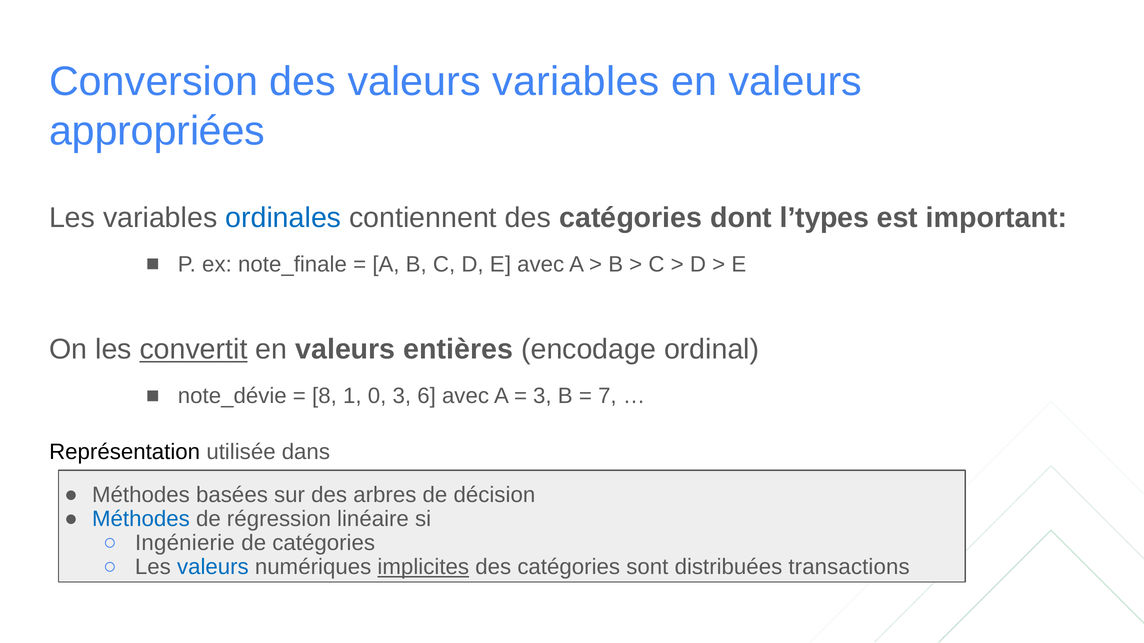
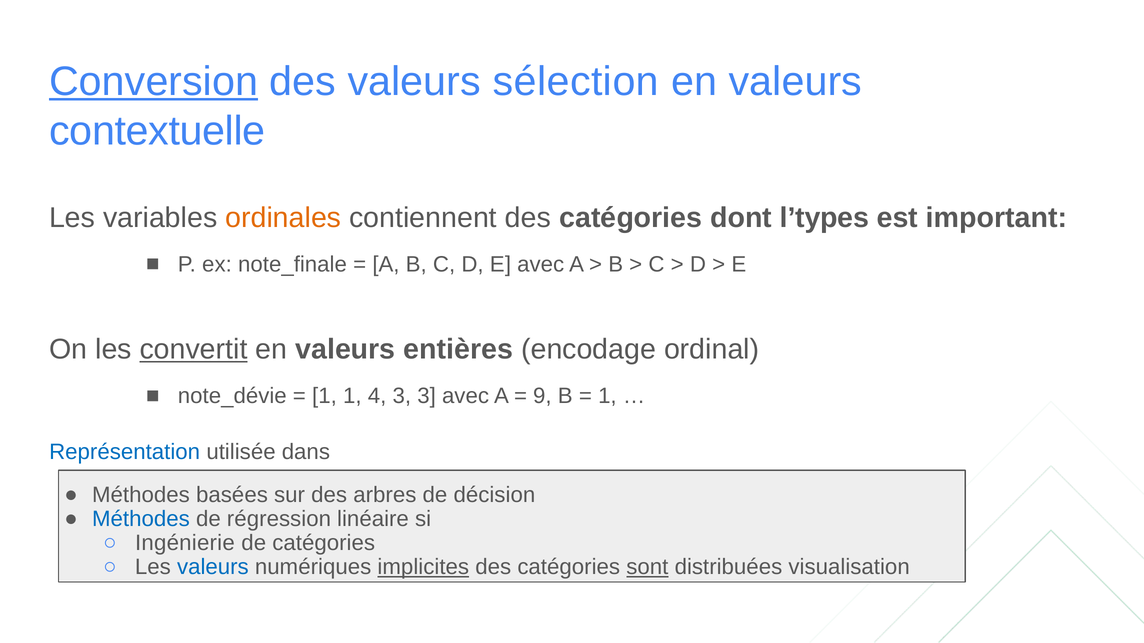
Conversion underline: none -> present (154, 82)
valeurs variables: variables -> sélection (576, 82)
appropriées: appropriées -> contextuelle (157, 131)
ordinales colour: blue -> orange (283, 218)
8: 8 -> 1 (324, 396)
0: 0 -> 4 (377, 396)
3 6: 6 -> 3 (427, 396)
3: 3 -> 9 (542, 396)
7: 7 -> 1 (607, 396)
Représentation colour: black -> blue (125, 452)
sont underline: none -> present (647, 568)
transactions: transactions -> visualisation (849, 568)
